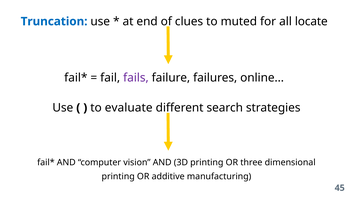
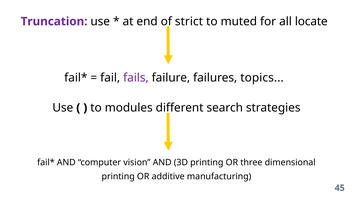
Truncation colour: blue -> purple (54, 21)
clues: clues -> strict (189, 21)
online: online -> topics (262, 78)
evaluate: evaluate -> modules (129, 108)
